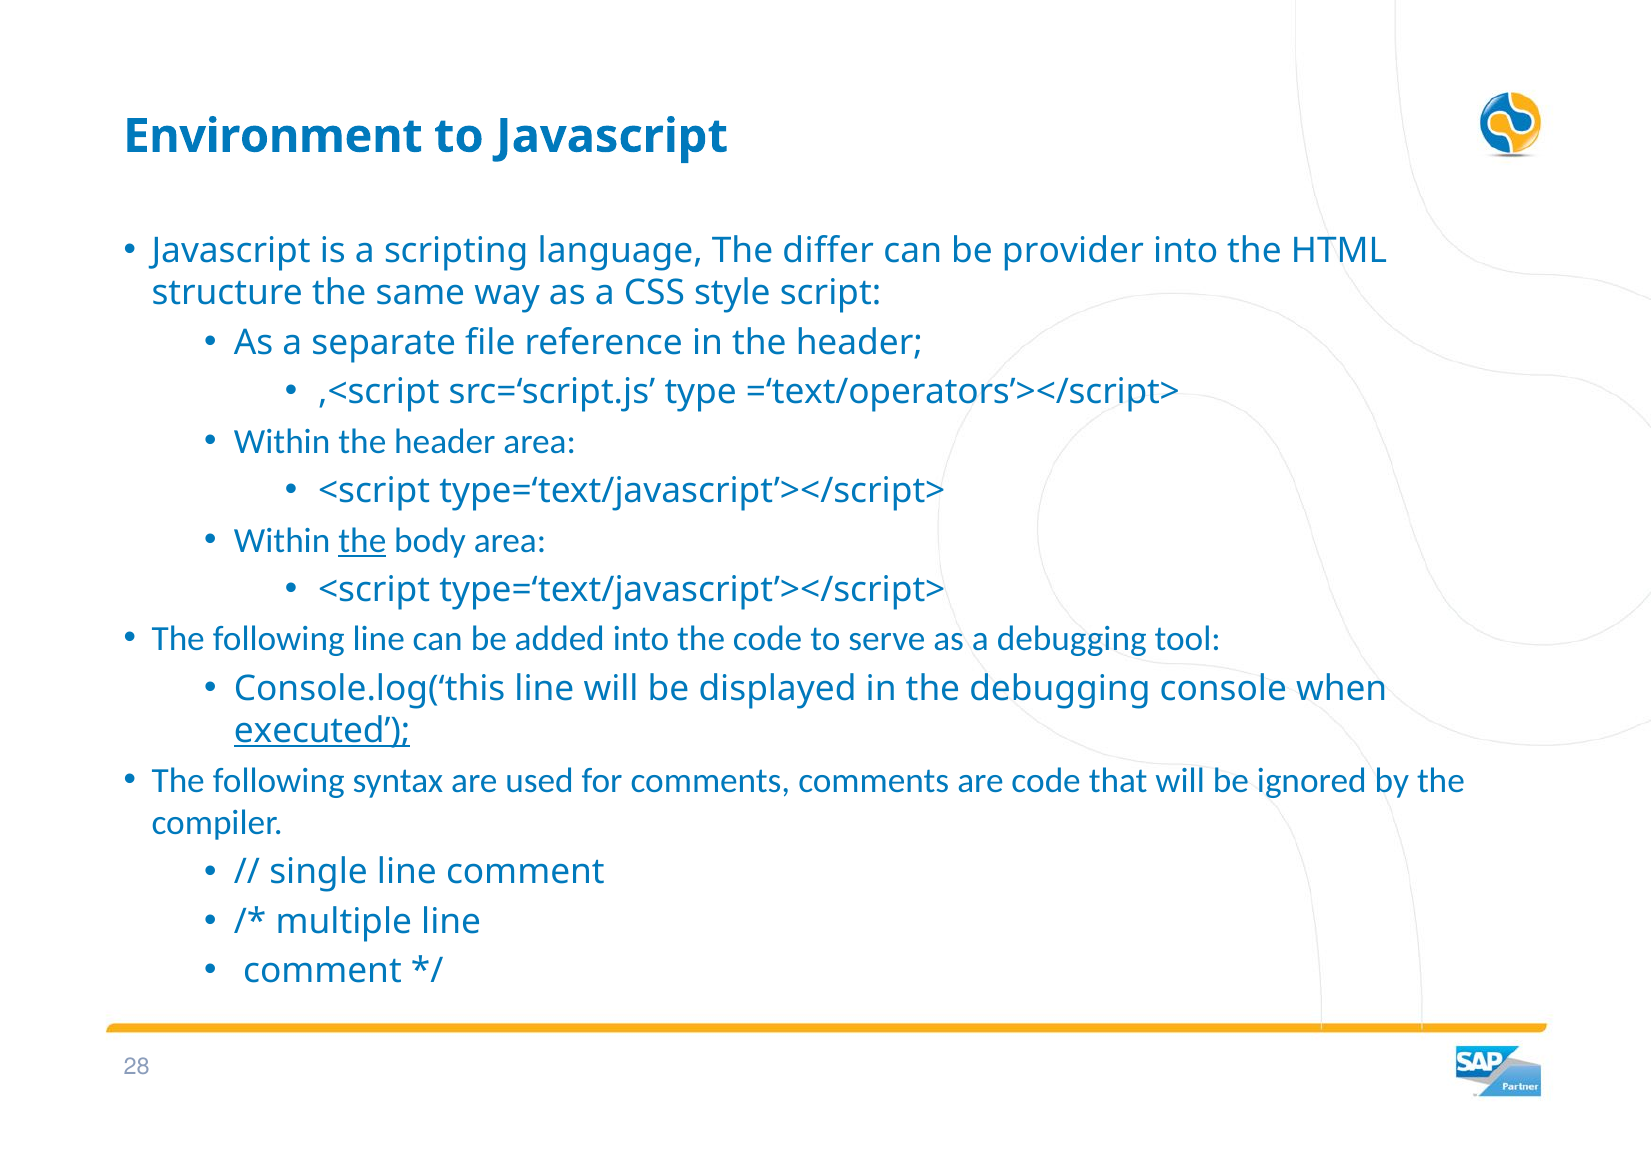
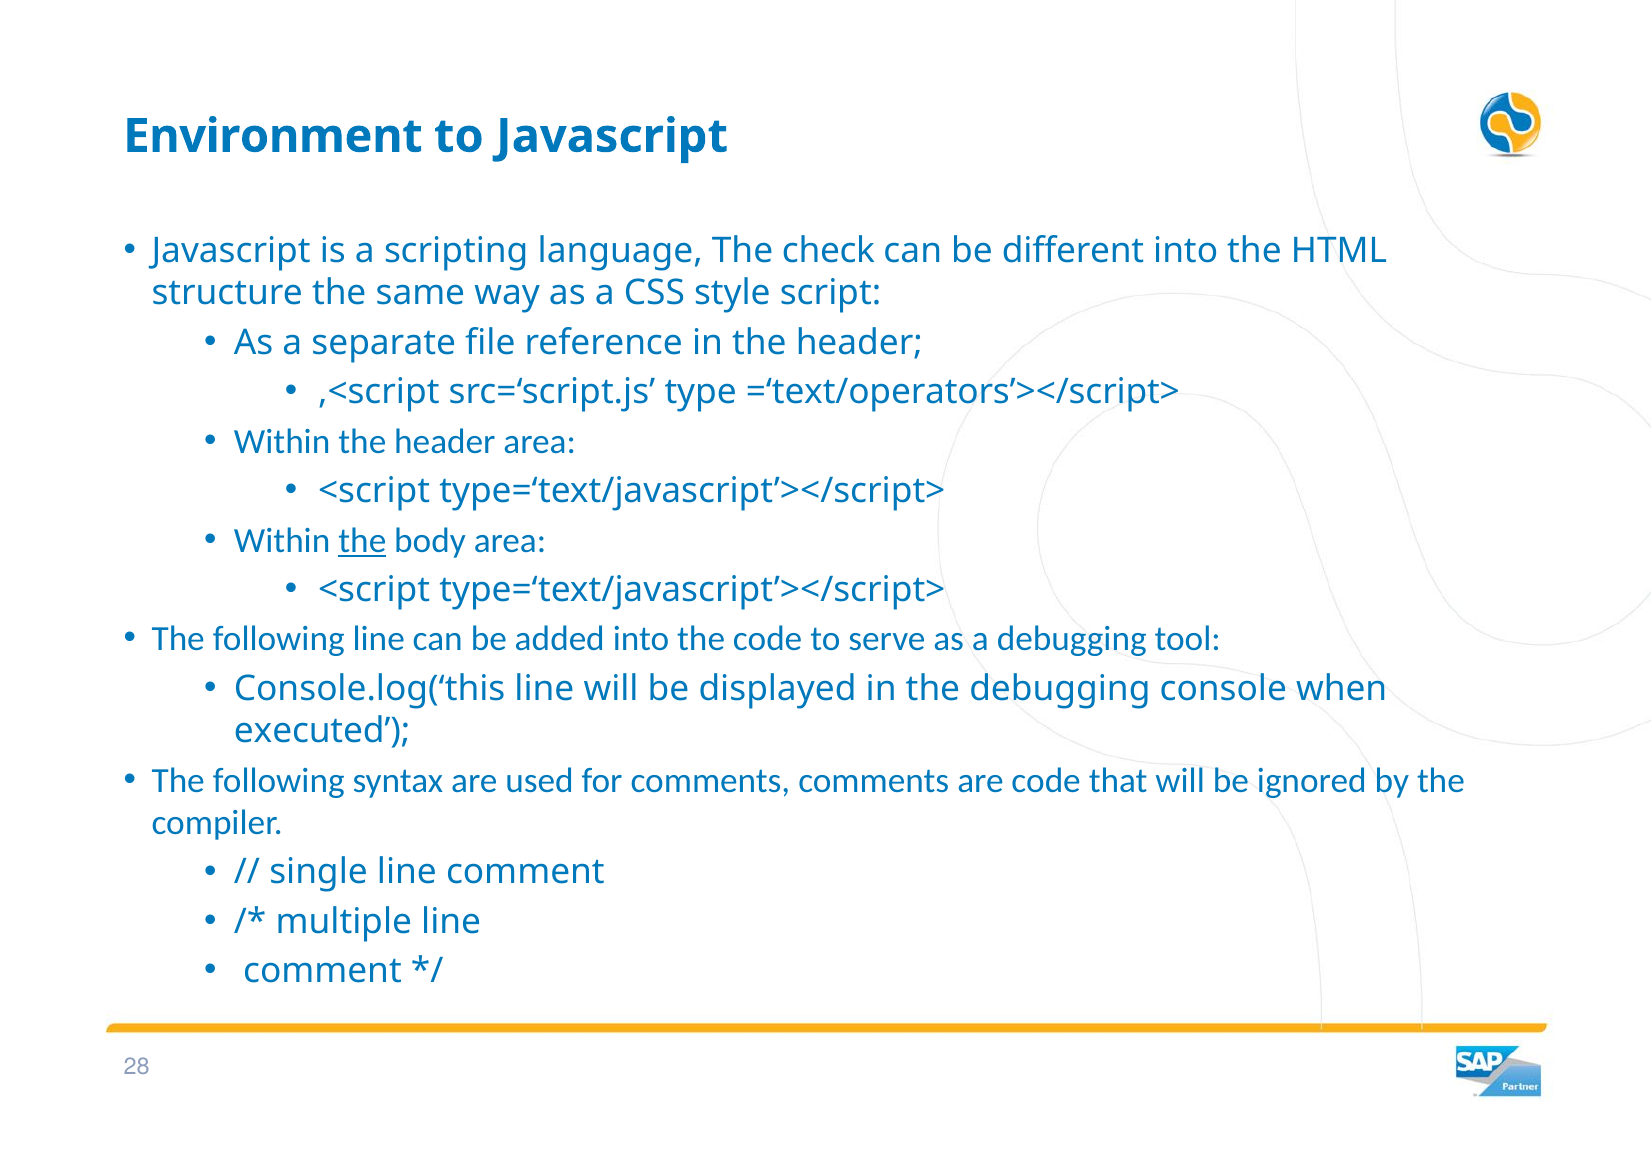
differ: differ -> check (829, 251)
provider: provider -> different (1073, 251)
executed underline: present -> none (322, 731)
